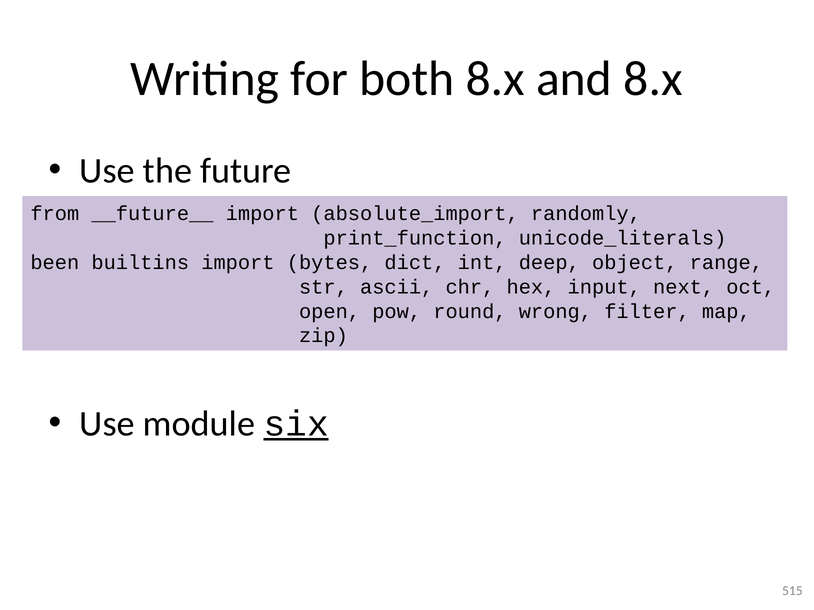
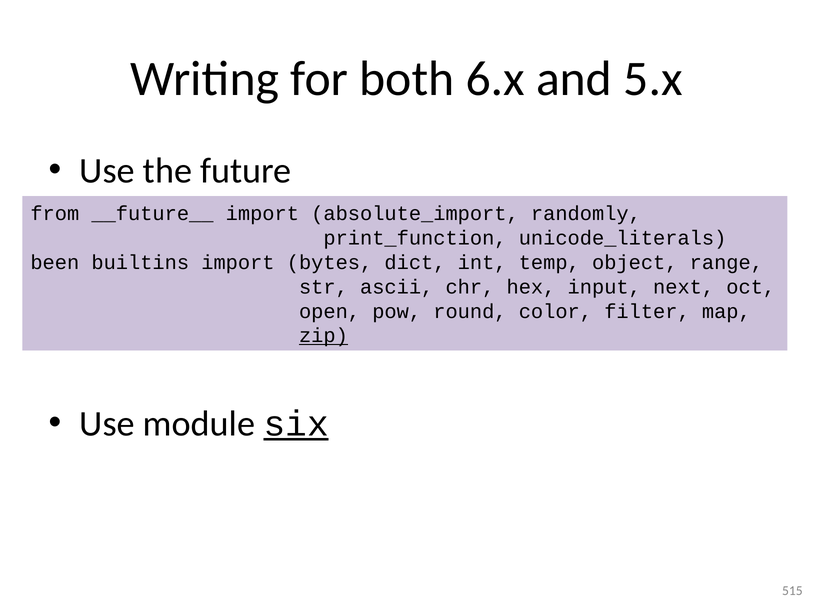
both 8.x: 8.x -> 6.x (495, 79)
and 8.x: 8.x -> 5.x (653, 79)
deep: deep -> temp (549, 263)
wrong: wrong -> color (555, 312)
zip underline: none -> present (323, 336)
